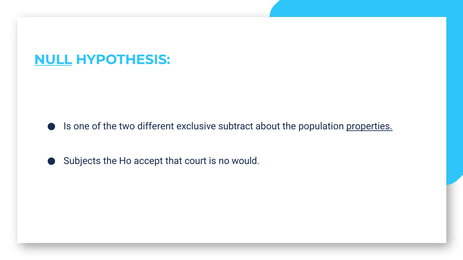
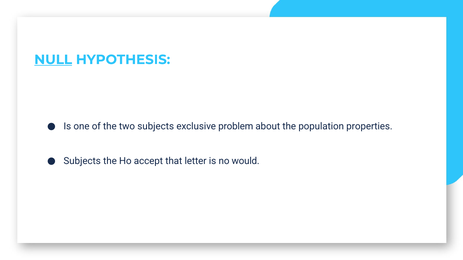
two different: different -> subjects (156, 127)
subtract: subtract -> problem (236, 127)
properties underline: present -> none (369, 127)
court: court -> letter (196, 161)
